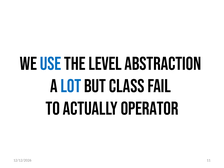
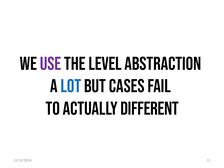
USE colour: blue -> purple (51, 64)
CLASS: CLASS -> CASES (127, 86)
OPERATOR: OPERATOR -> DIFFERENT (150, 109)
